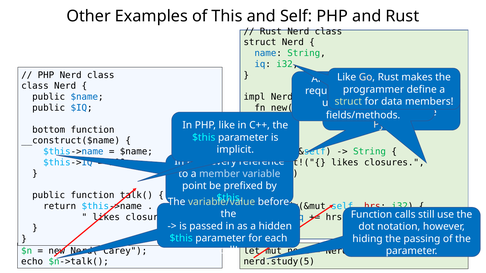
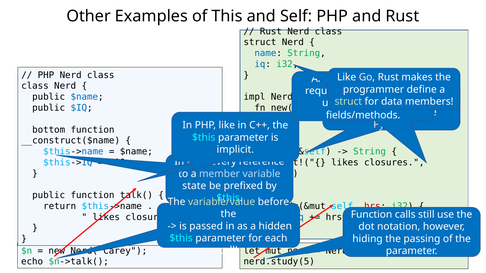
point: point -> state (194, 186)
